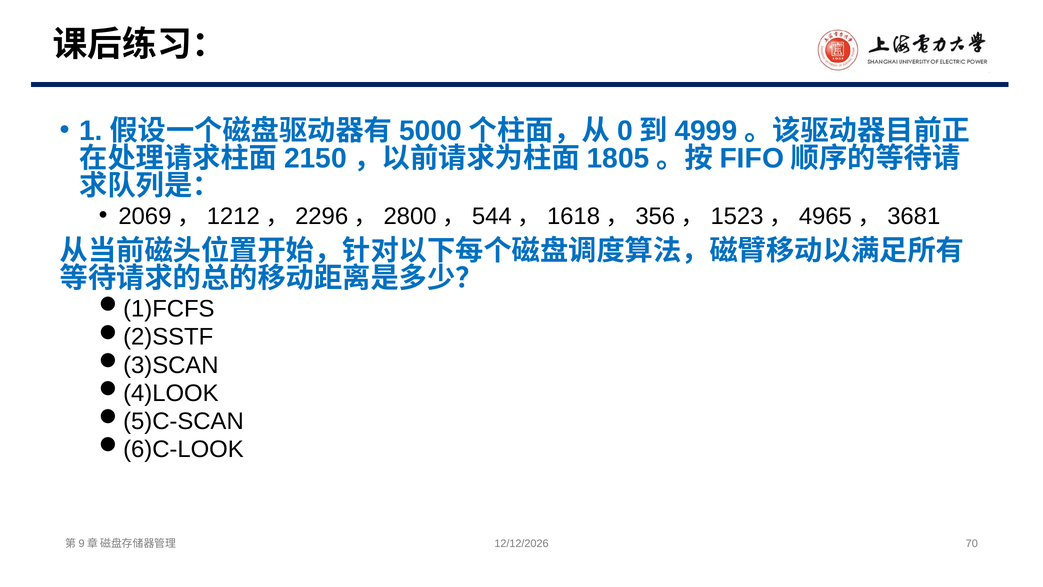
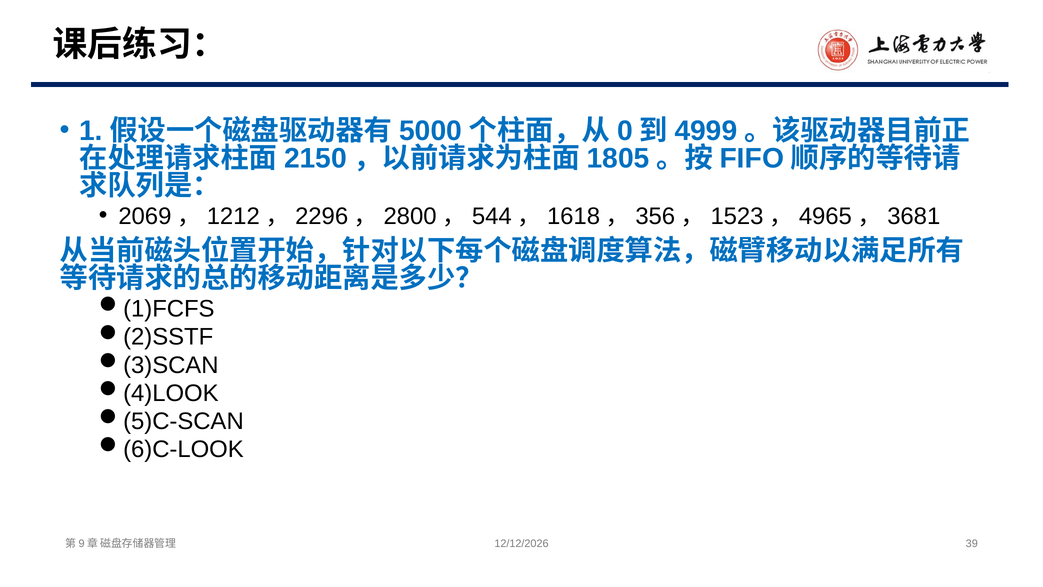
70: 70 -> 39 (972, 543)
